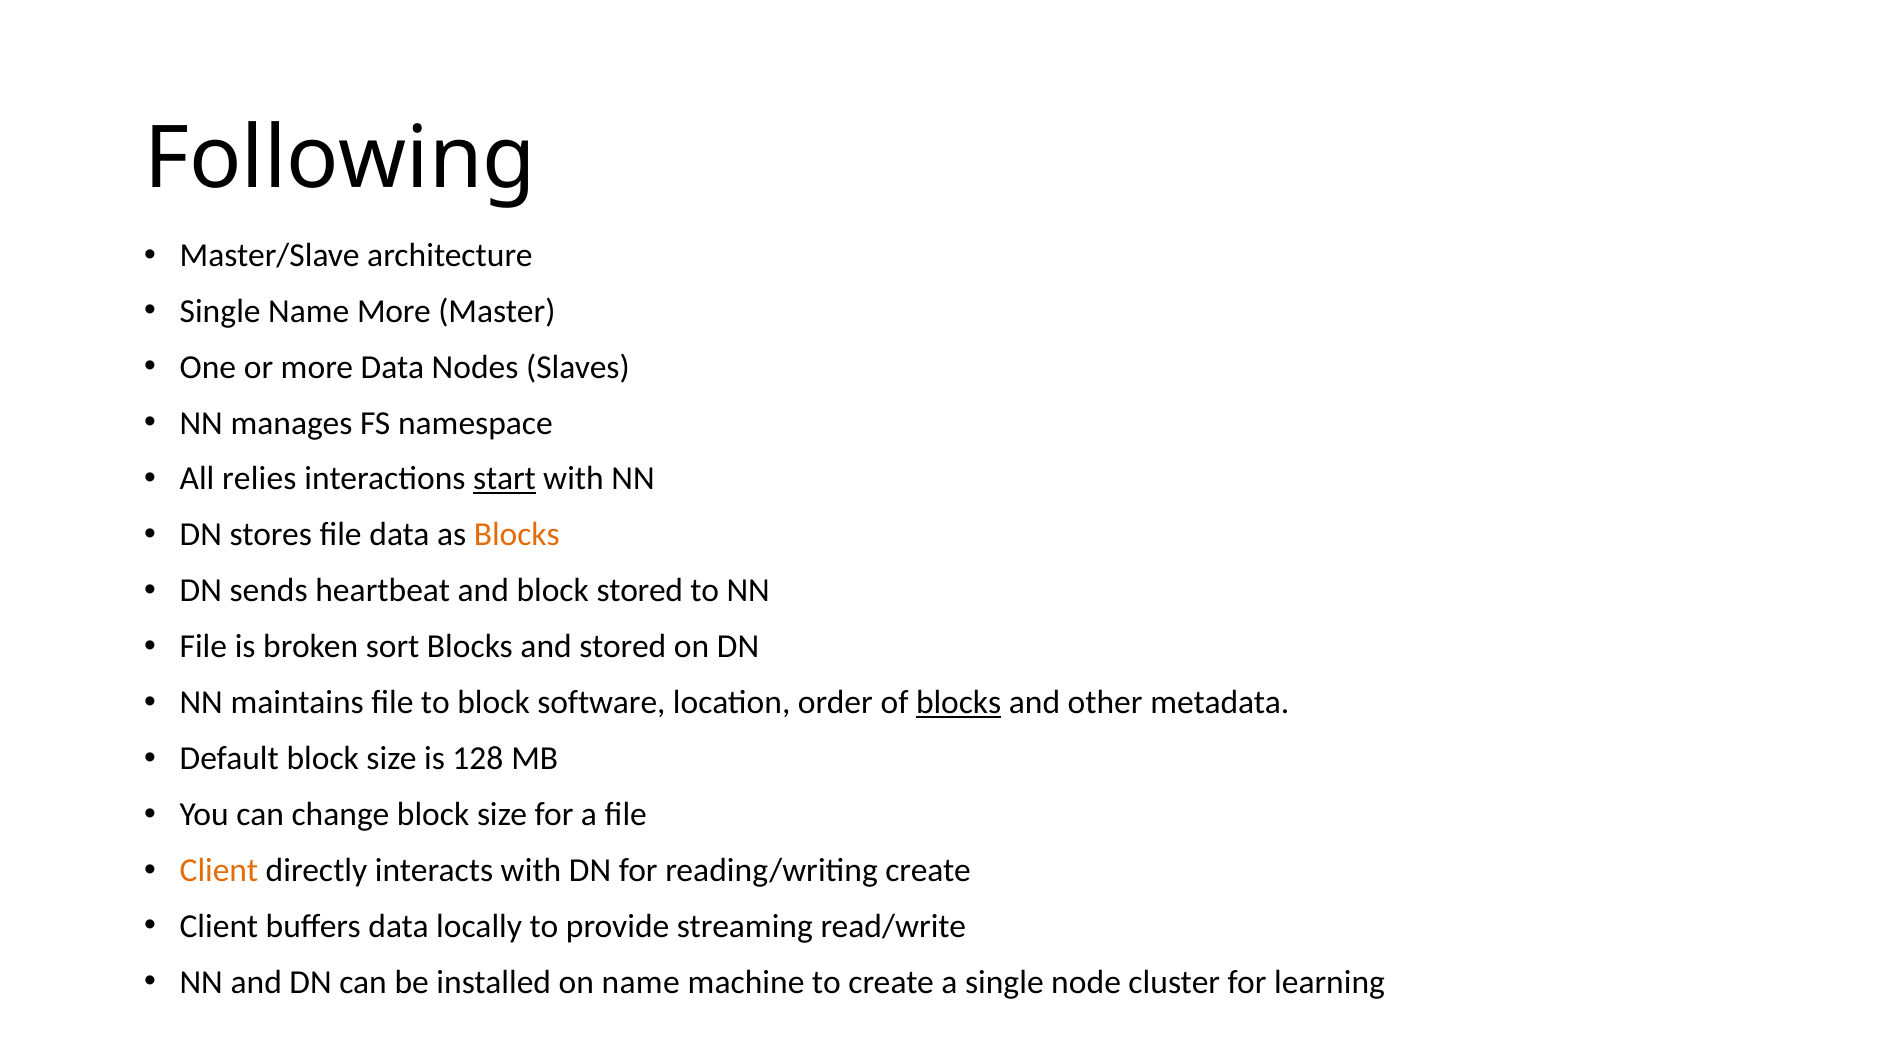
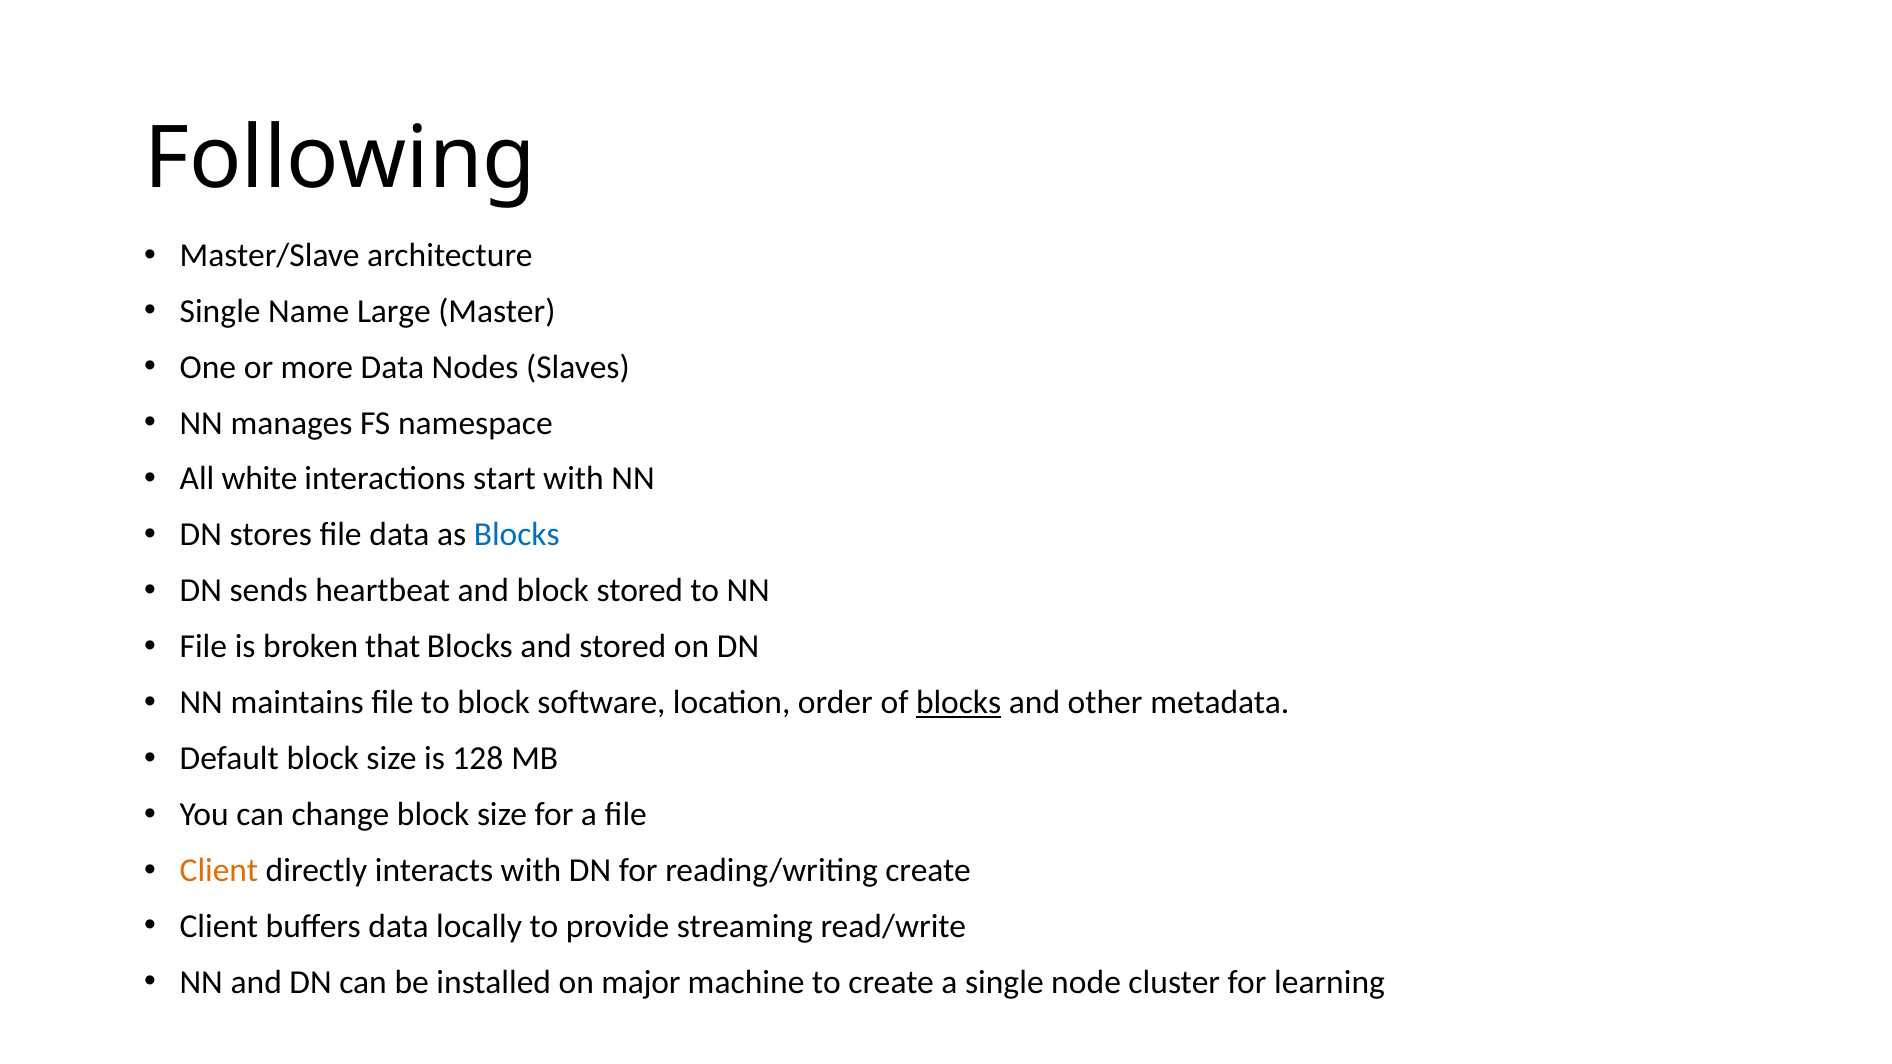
Name More: More -> Large (394, 311)
relies: relies -> white (260, 479)
start underline: present -> none (504, 479)
Blocks colour: orange -> blue (517, 535)
sort: sort -> that (393, 647)
on name: name -> major (641, 982)
